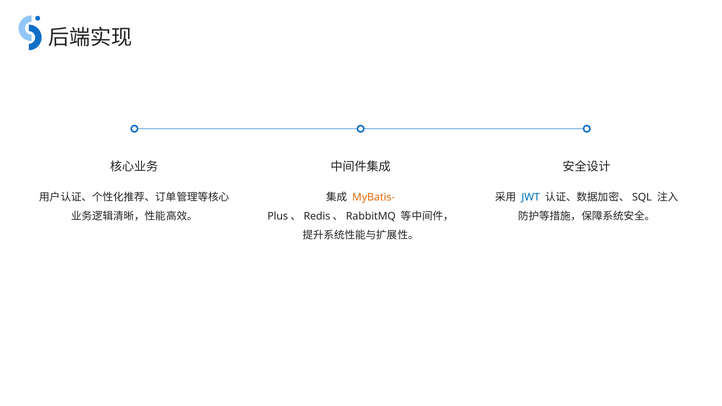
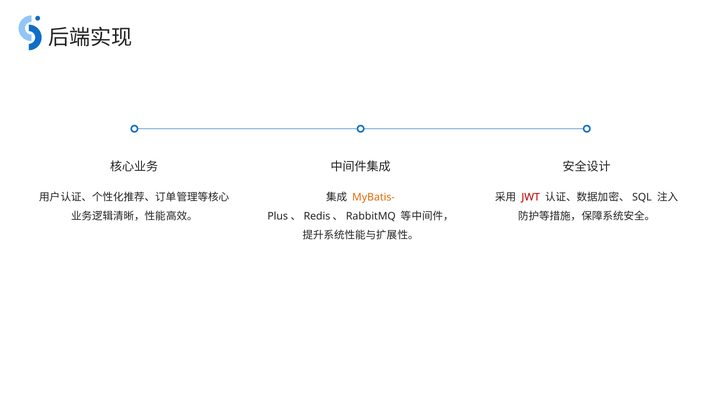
JWT colour: blue -> red (531, 197)
